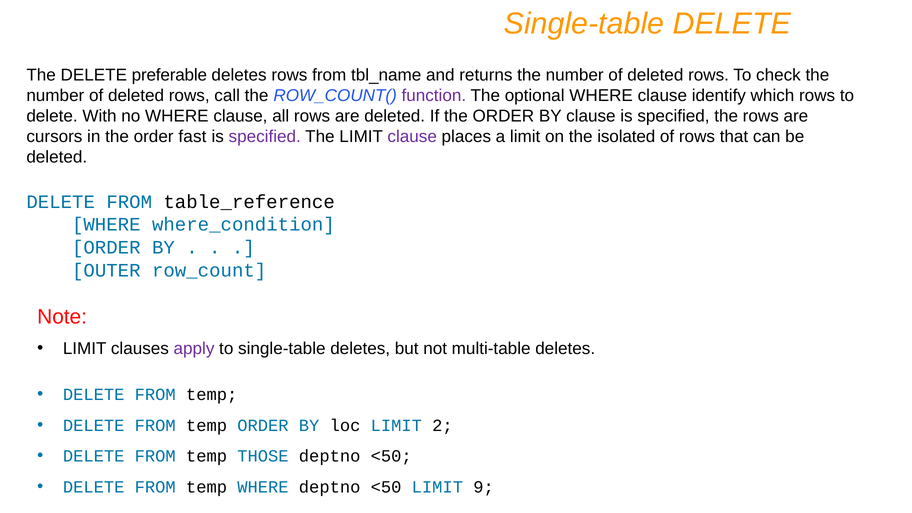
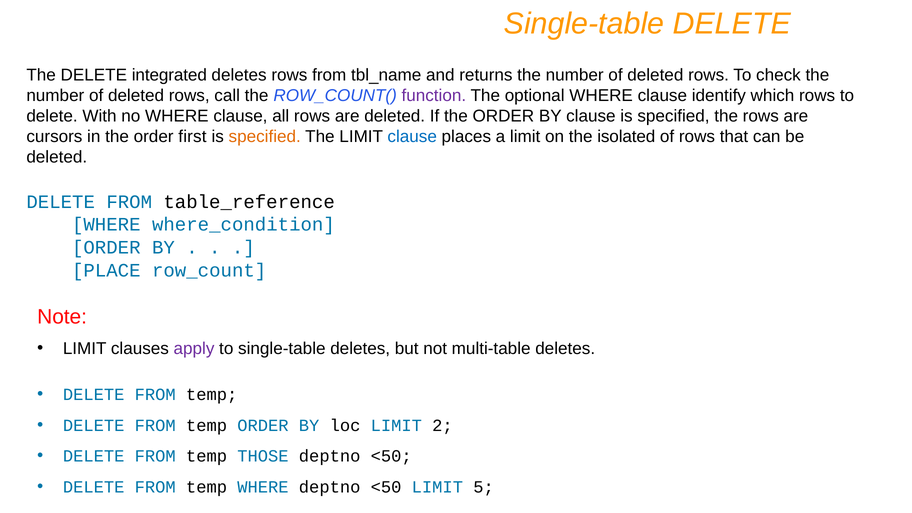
preferable: preferable -> integrated (169, 75)
fast: fast -> first (192, 137)
specified colour: purple -> orange (265, 137)
clause colour: purple -> blue (412, 137)
OUTER: OUTER -> PLACE (106, 270)
9: 9 -> 5 (484, 487)
